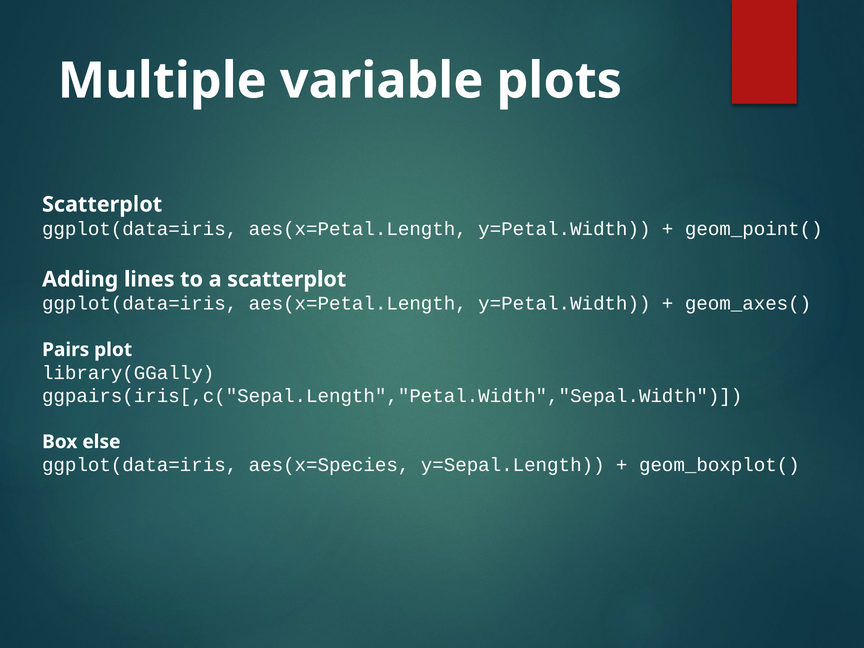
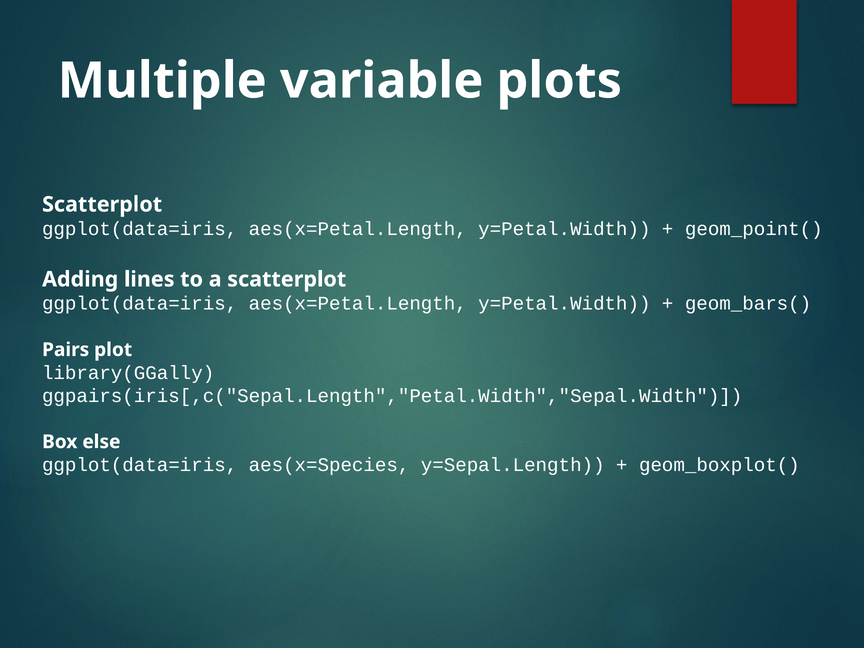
geom_axes(: geom_axes( -> geom_bars( (748, 304)
